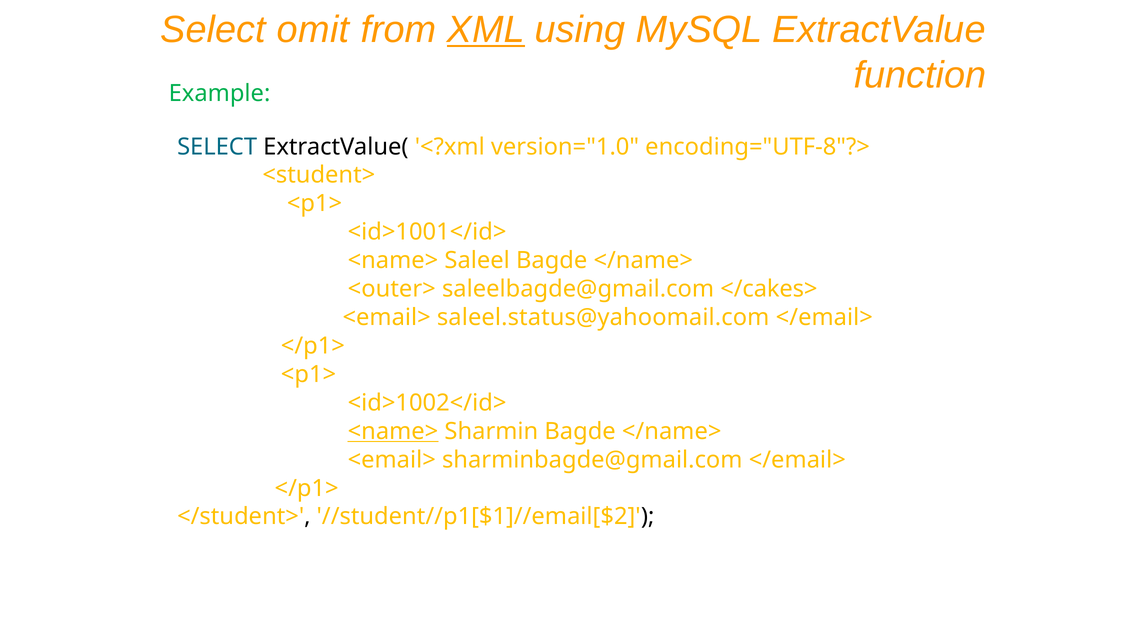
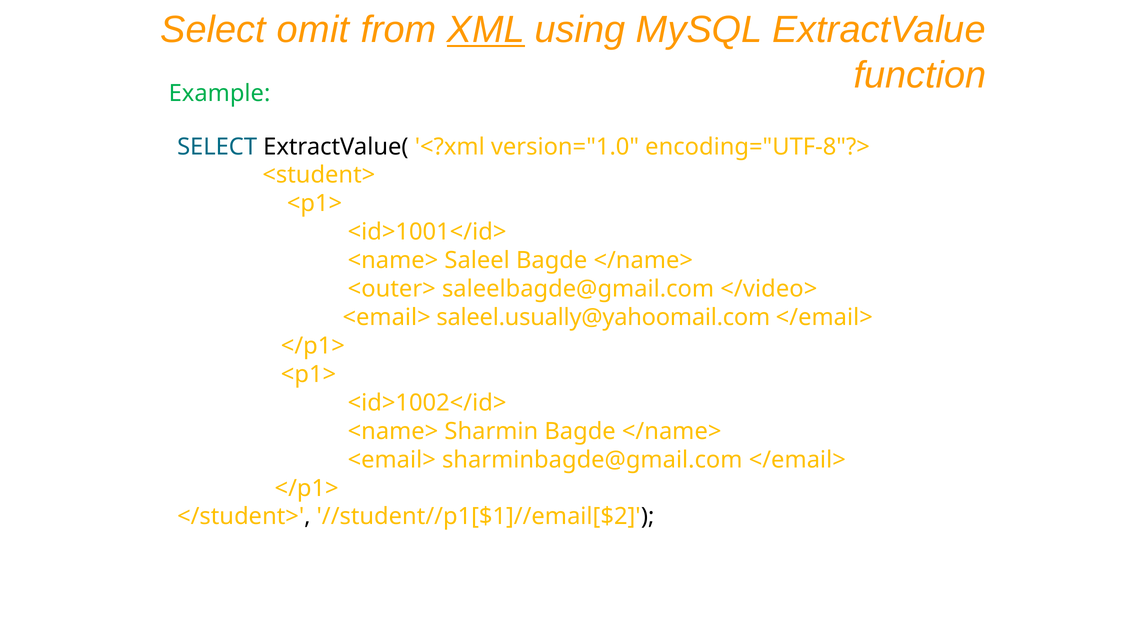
</cakes>: </cakes> -> </video> (769, 289)
saleel.status@yahoomail.com: saleel.status@yahoomail.com -> saleel.usually@yahoomail.com (603, 317)
<name> underline: present -> none (393, 431)
